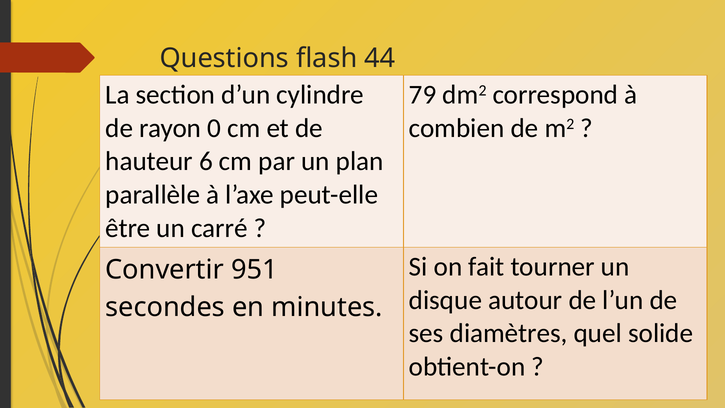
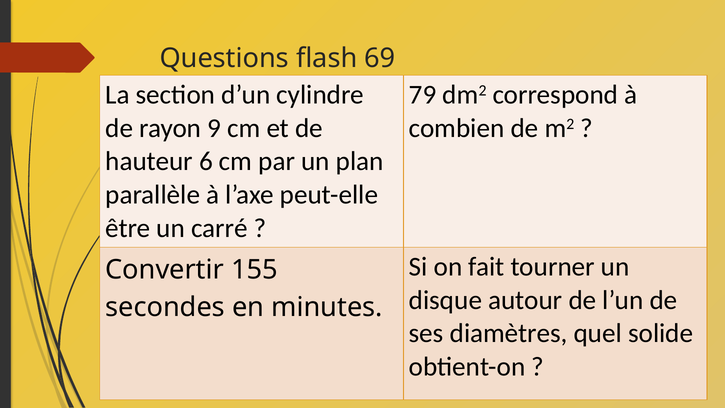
44: 44 -> 69 (380, 58)
0: 0 -> 9 (214, 128)
951: 951 -> 155 (254, 270)
